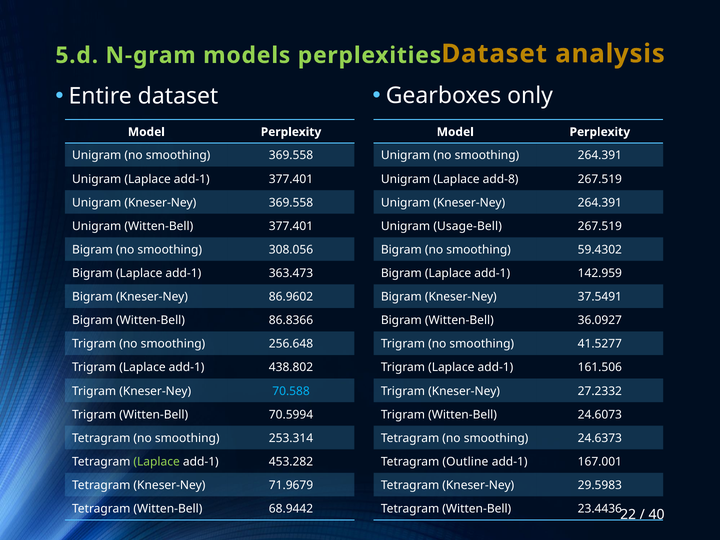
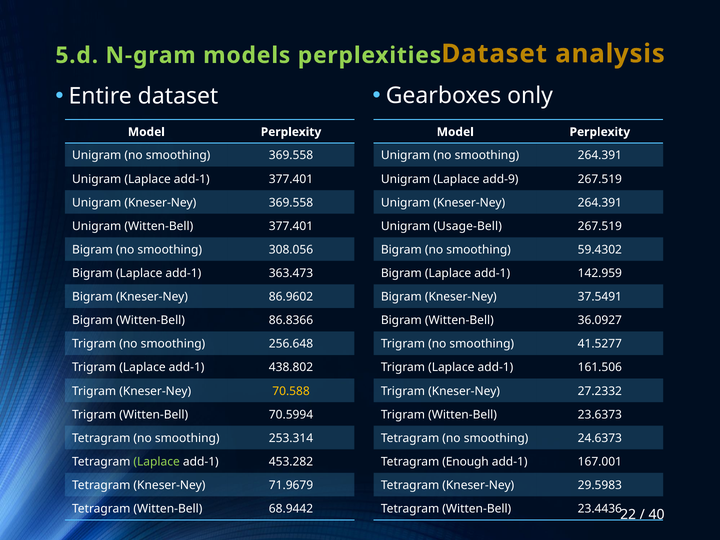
add-8: add-8 -> add-9 (501, 179)
70.588 colour: light blue -> yellow (291, 391)
24.6073: 24.6073 -> 23.6373 (600, 415)
Outline: Outline -> Enough (466, 462)
